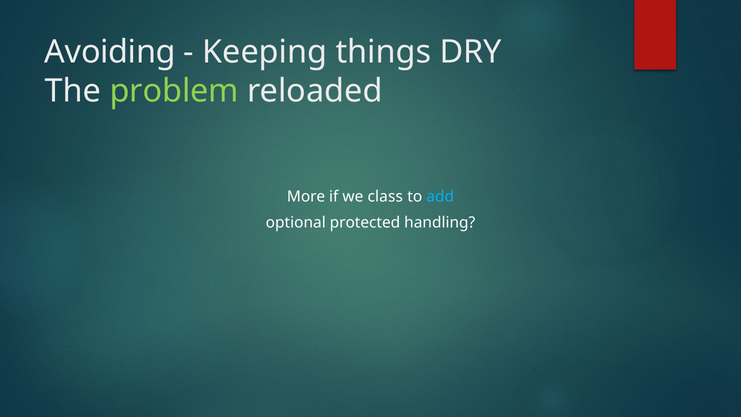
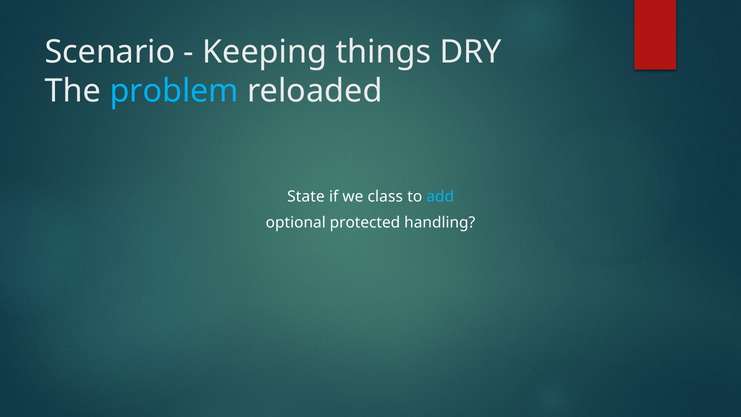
Avoiding: Avoiding -> Scenario (110, 52)
problem colour: light green -> light blue (174, 91)
More: More -> State (306, 196)
